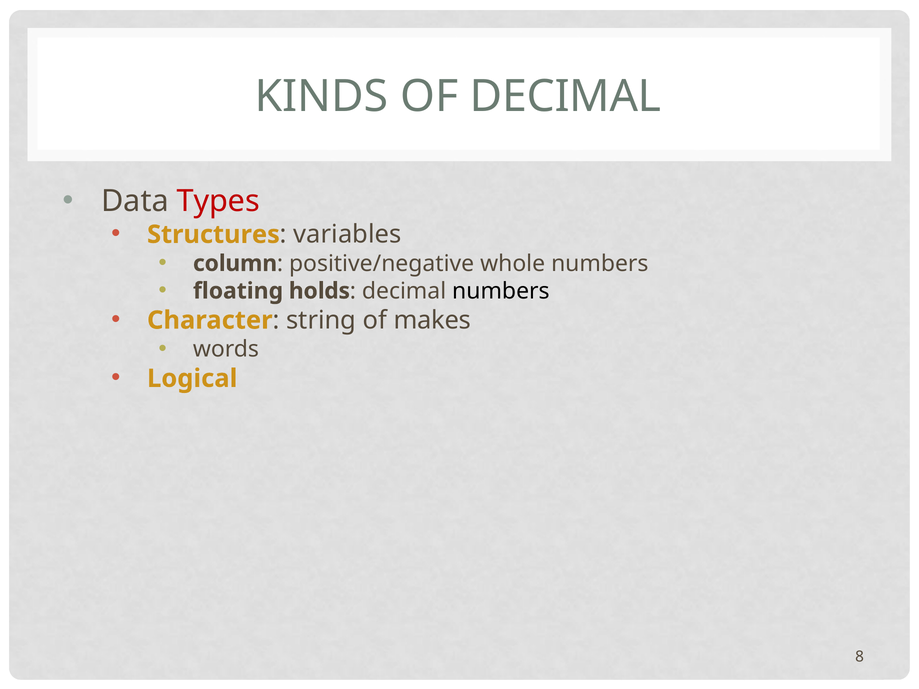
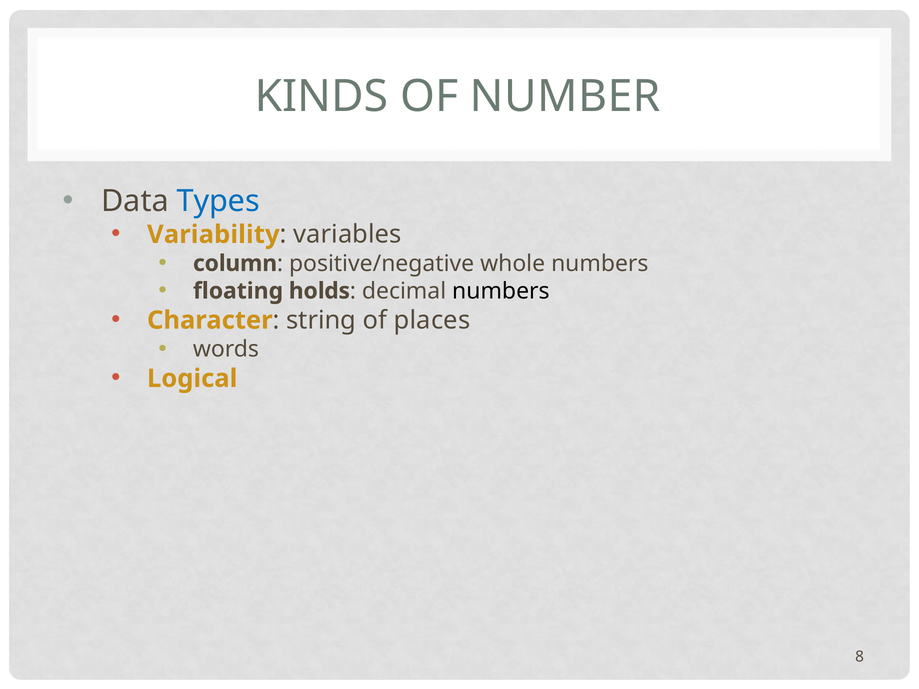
OF DECIMAL: DECIMAL -> NUMBER (565, 96)
Types colour: red -> blue (218, 201)
Structures: Structures -> Variability (213, 235)
makes: makes -> places (432, 320)
